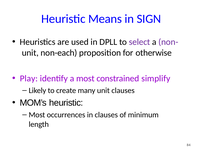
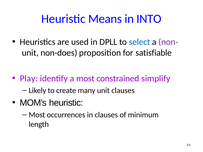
SIGN: SIGN -> INTO (149, 19)
select colour: purple -> blue (140, 42)
non-each: non-each -> non-does (59, 53)
otherwise: otherwise -> satisfiable (154, 53)
